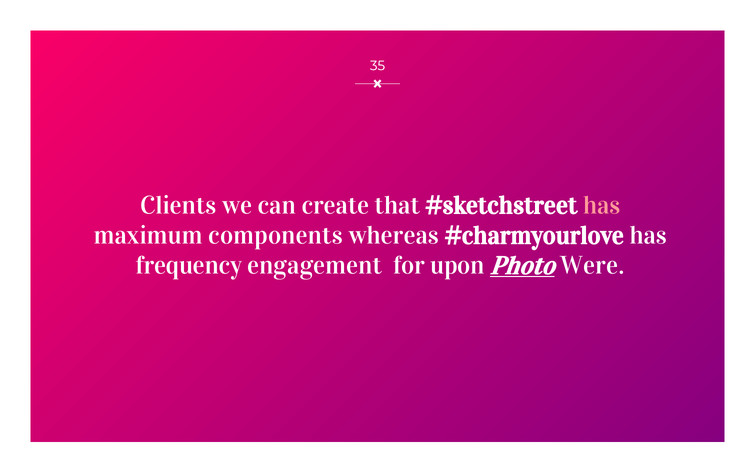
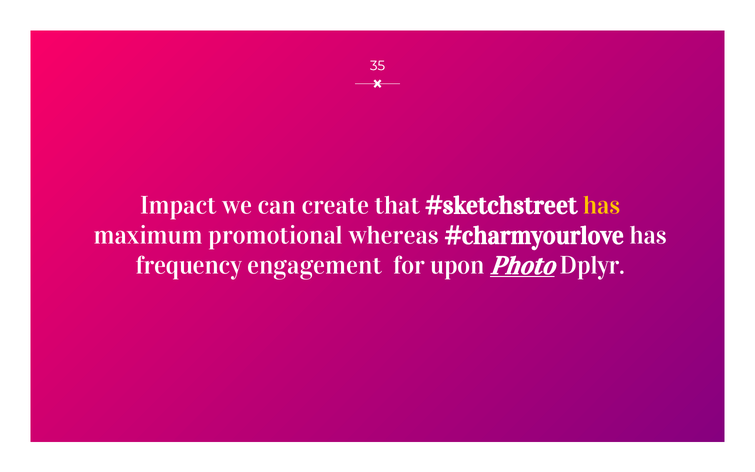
Clients: Clients -> Impact (178, 205)
has colour: pink -> yellow (602, 205)
components: components -> promotional (276, 235)
Were: Were -> Dplyr (593, 266)
